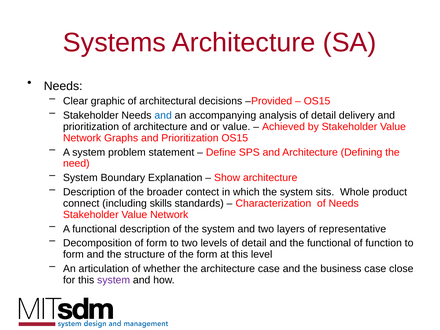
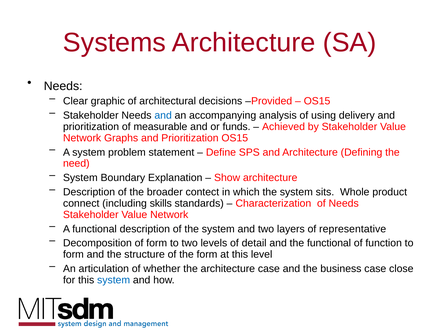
analysis of detail: detail -> using (324, 116)
of architecture: architecture -> measurable (160, 127)
or value: value -> funds (237, 127)
system colour: purple -> blue (114, 280)
